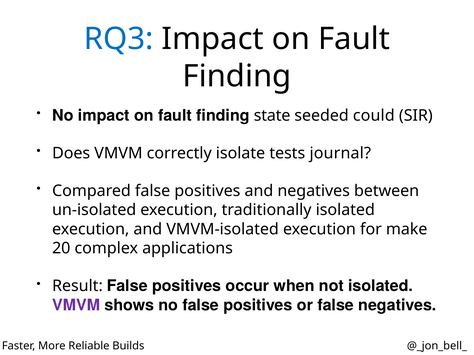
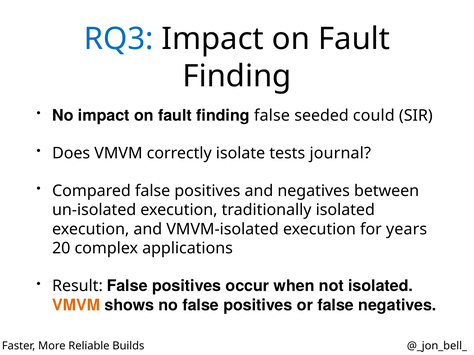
finding state: state -> false (272, 116)
make: make -> years (407, 229)
VMVM colour: purple -> orange (76, 306)
